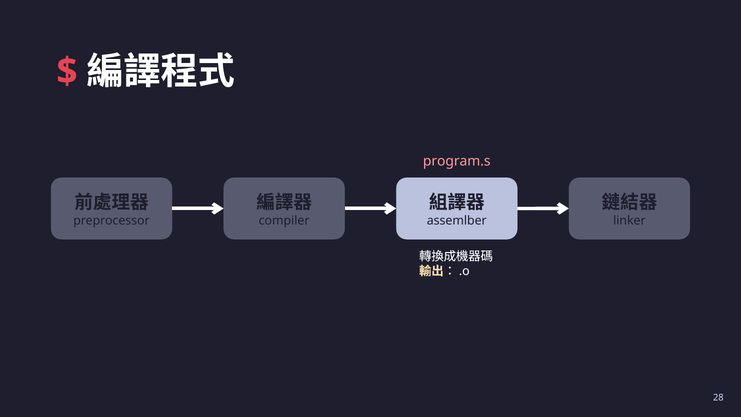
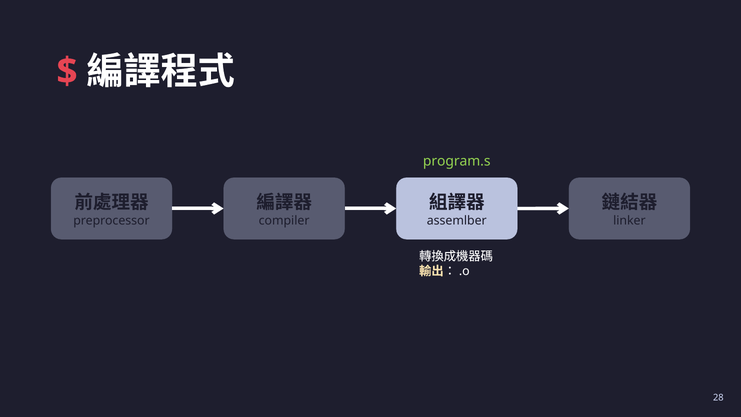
program.s colour: pink -> light green (457, 161)
